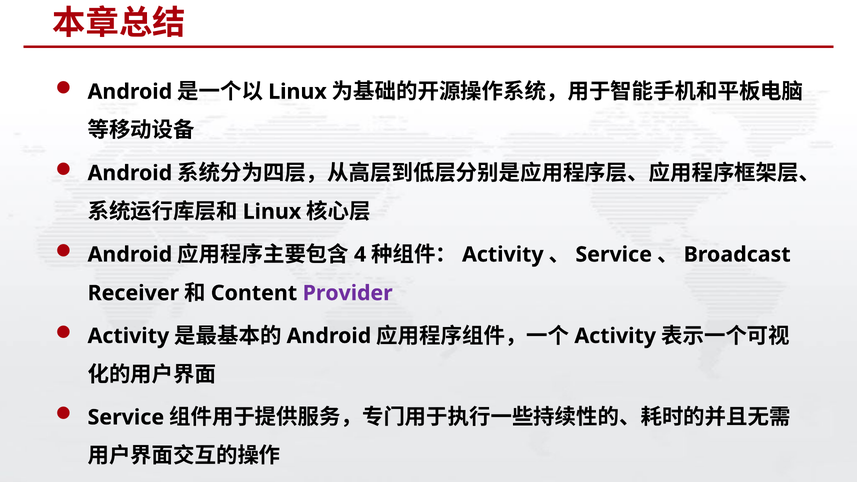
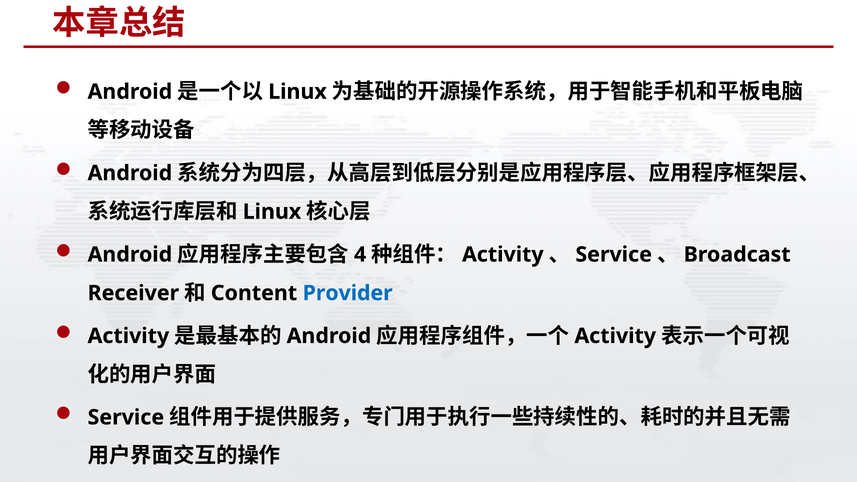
Provider colour: purple -> blue (348, 293)
